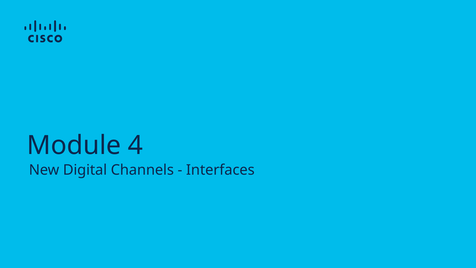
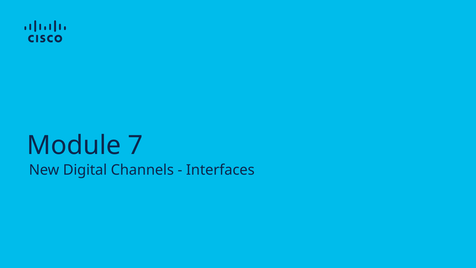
4: 4 -> 7 (136, 145)
